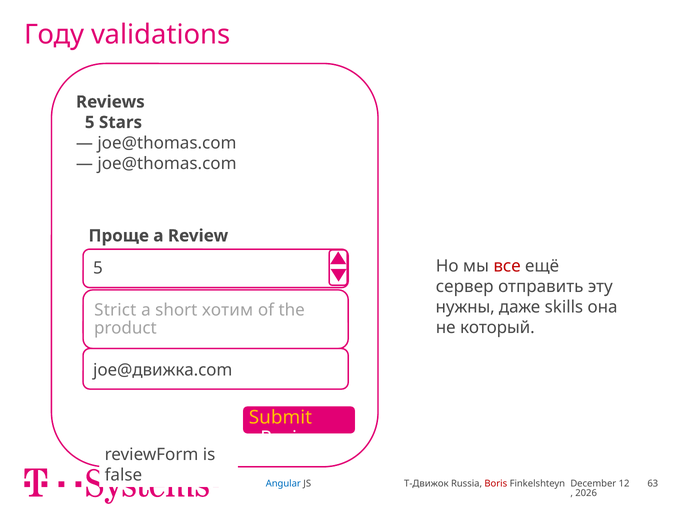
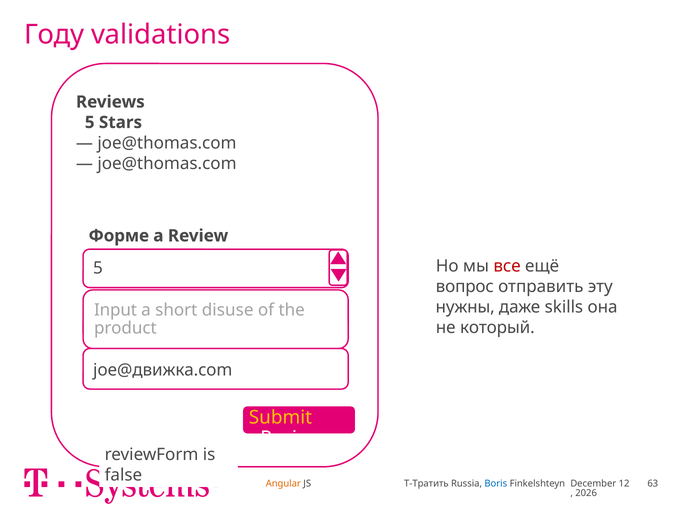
Проще: Проще -> Форме (119, 236)
сервер: сервер -> вопрос (465, 286)
Strict: Strict -> Input (115, 310)
хотим: хотим -> disuse (228, 310)
Angular colour: blue -> orange (283, 483)
T-Движок: T-Движок -> T-Тратить (426, 483)
Boris colour: red -> blue (496, 483)
